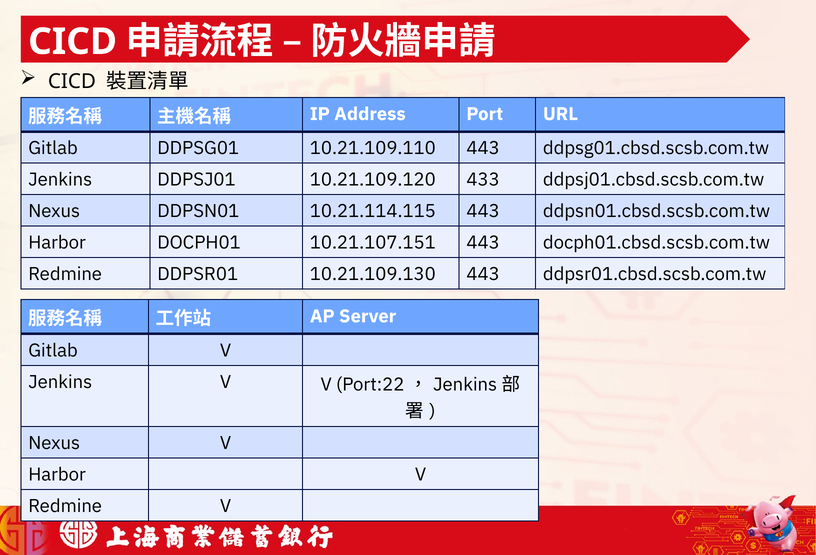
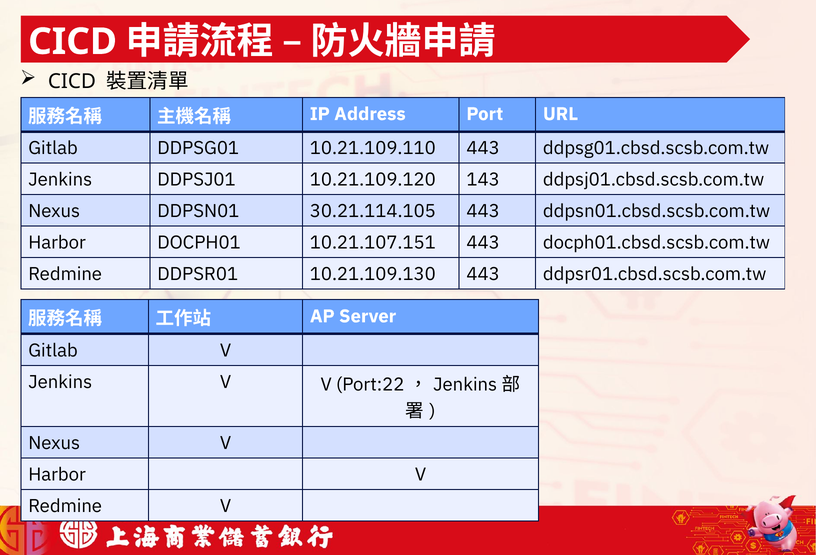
433: 433 -> 143 (483, 180)
10.21.114.115: 10.21.114.115 -> 30.21.114.105 (373, 211)
